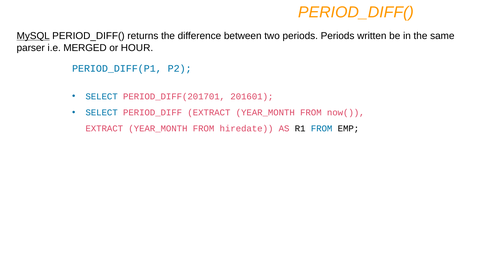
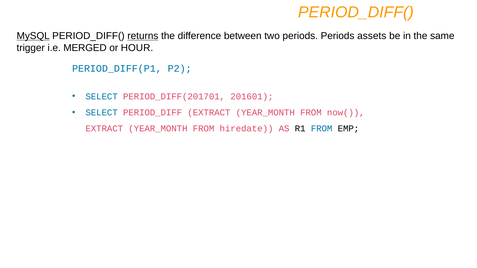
returns underline: none -> present (143, 36)
written: written -> assets (372, 36)
parser: parser -> trigger (31, 48)
